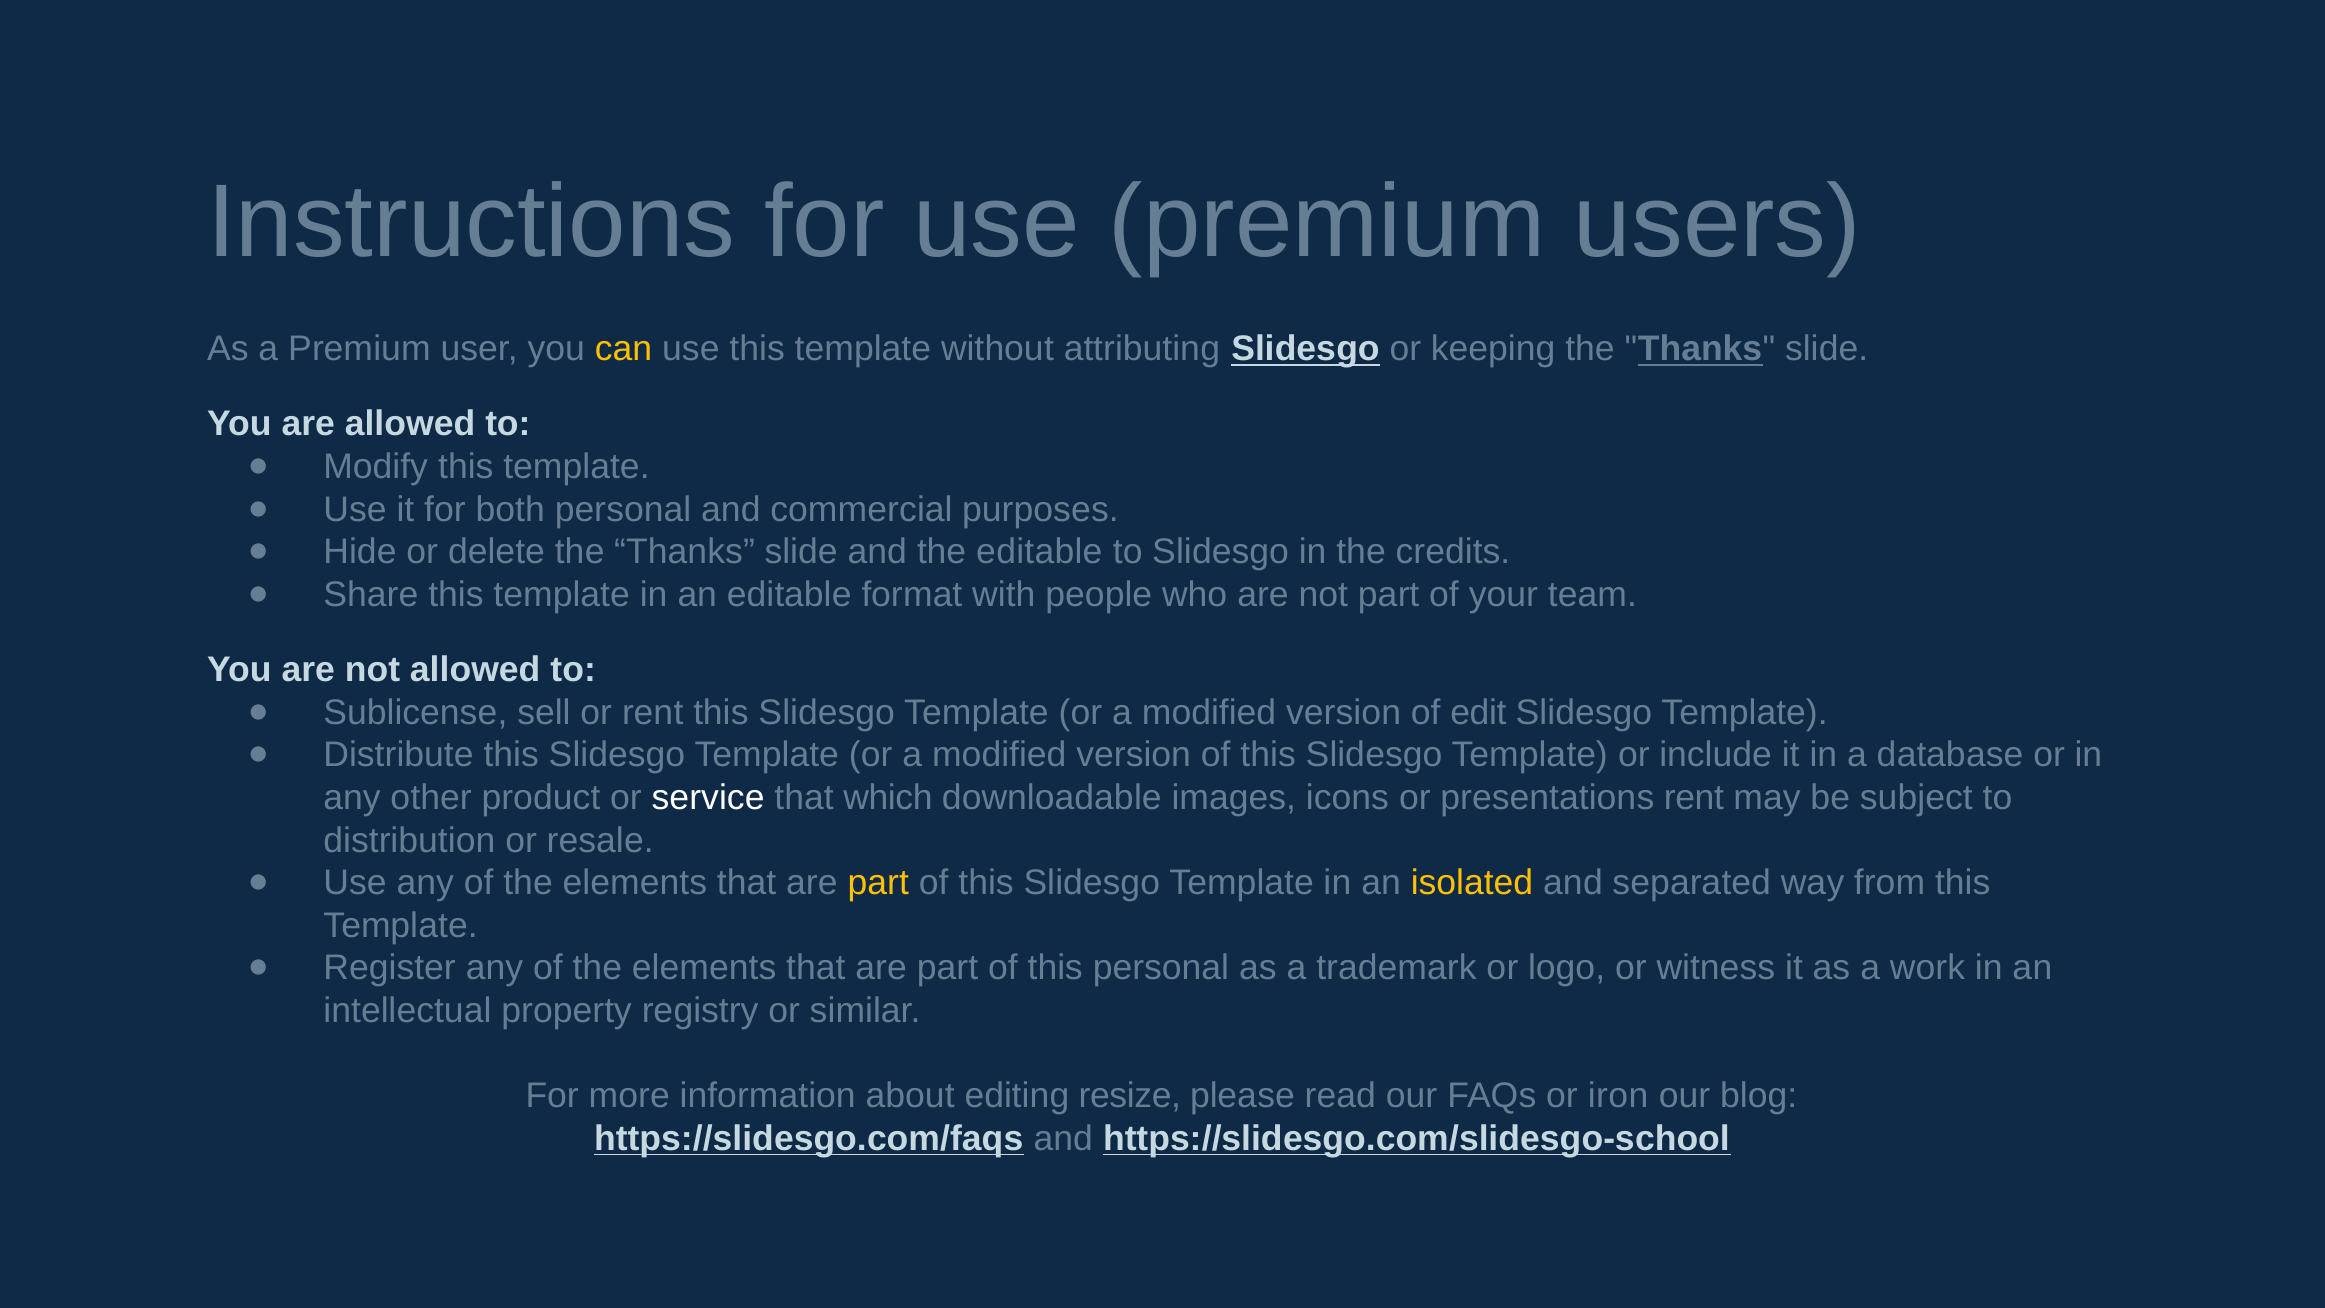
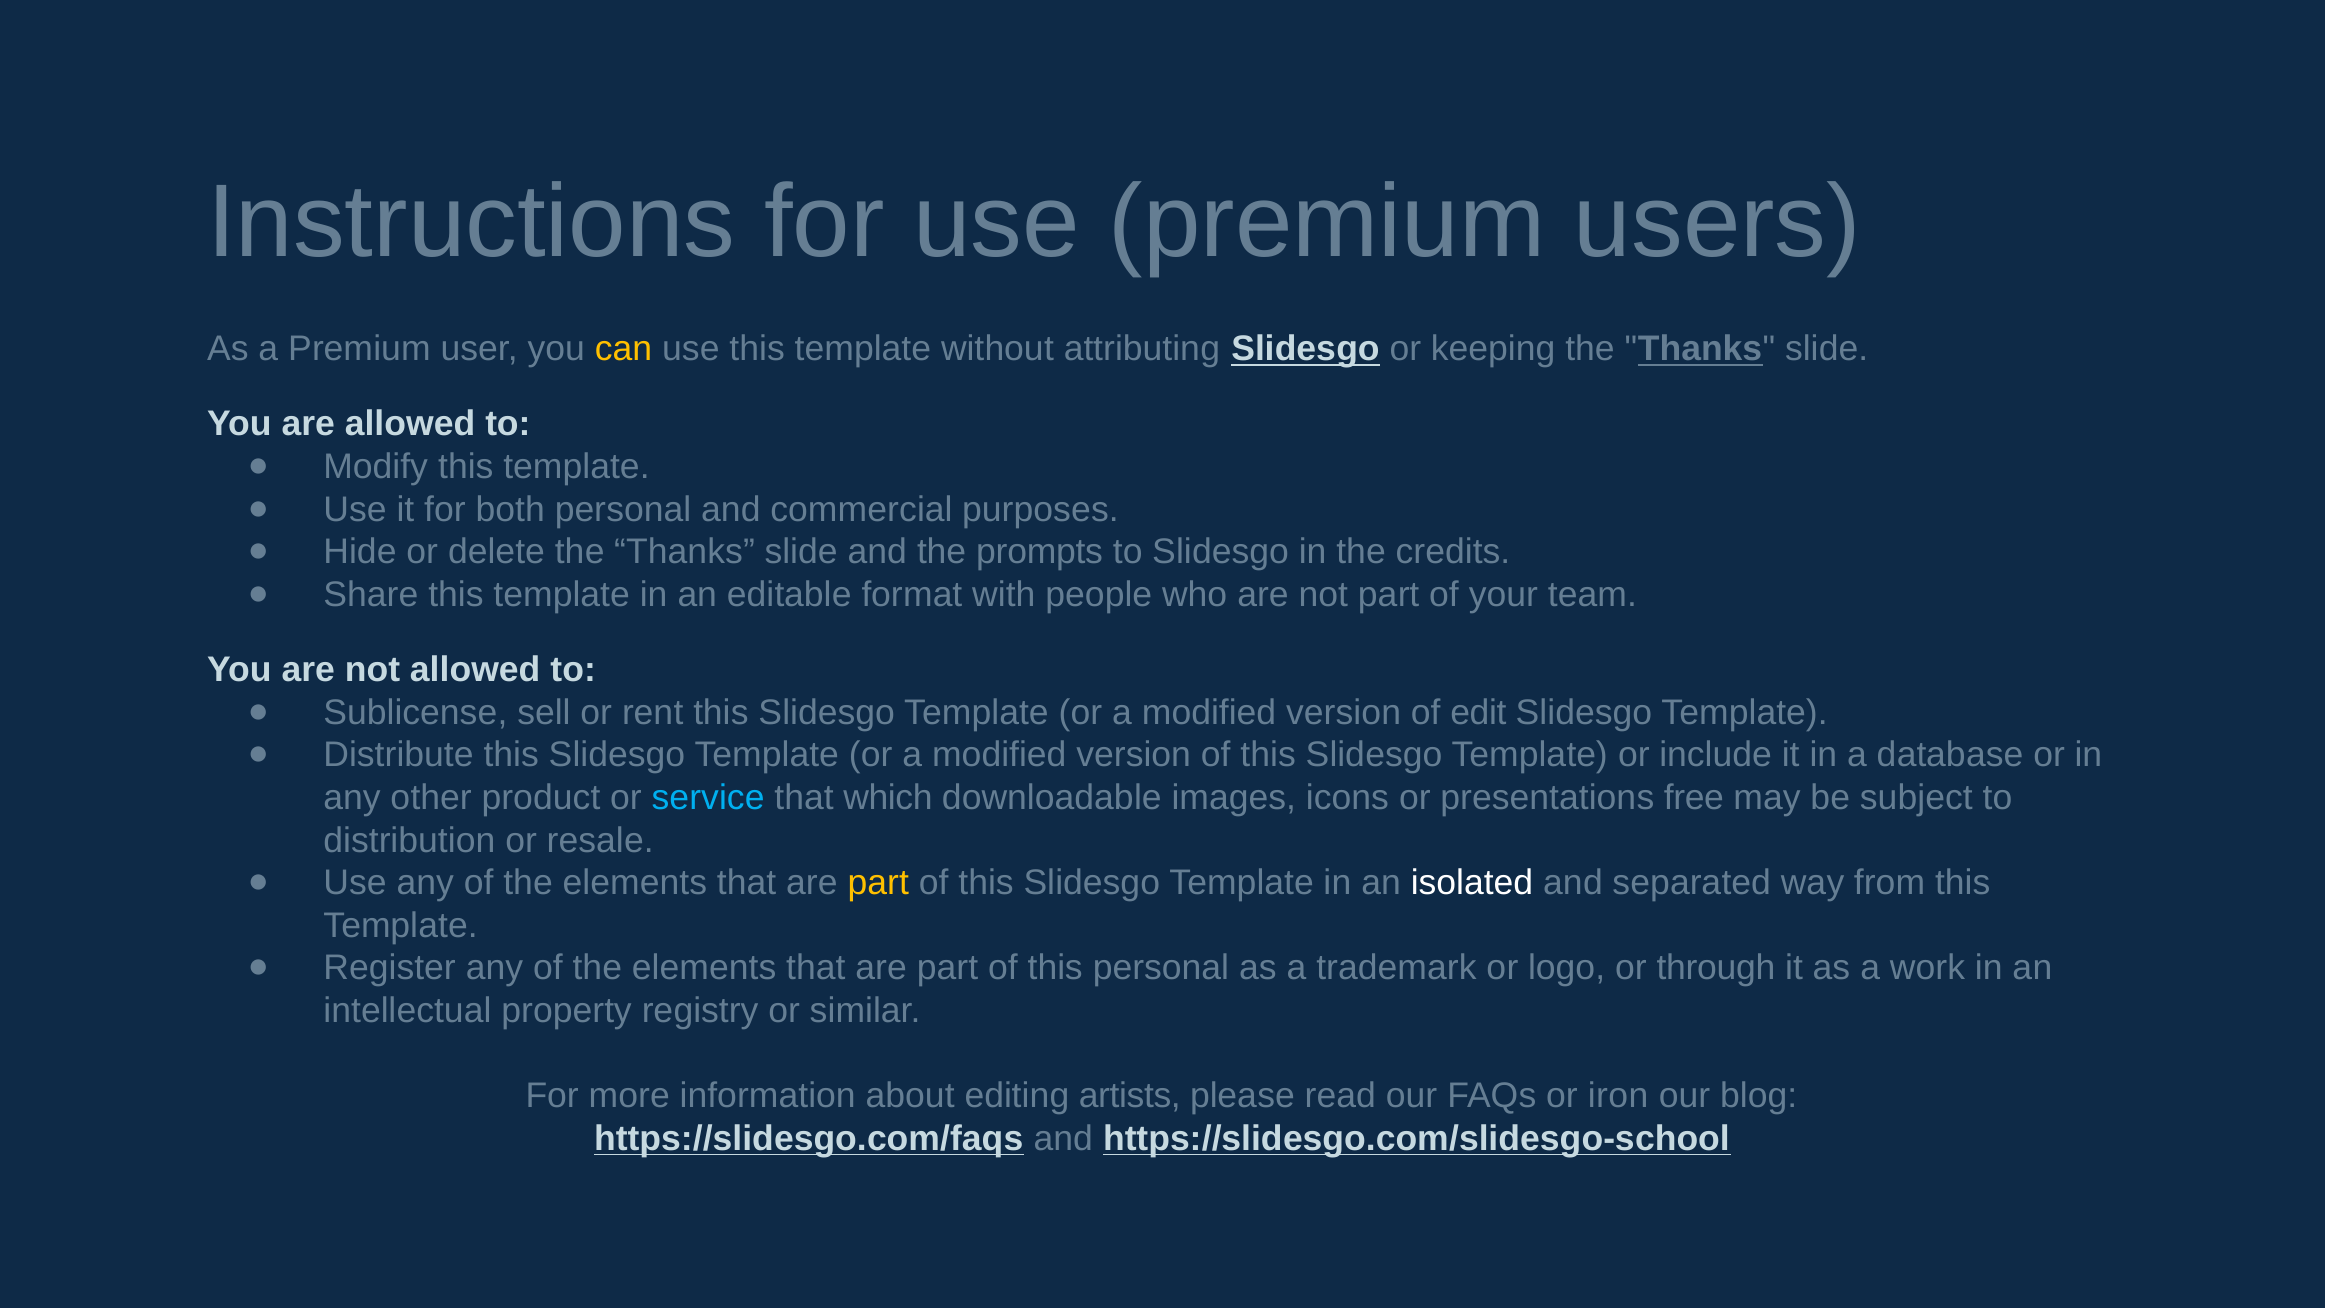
the editable: editable -> prompts (1040, 552)
service colour: white -> light blue (708, 798)
presentations rent: rent -> free (1694, 798)
isolated colour: yellow -> white (1472, 883)
witness: witness -> through (1716, 968)
resize: resize -> artists (1130, 1096)
